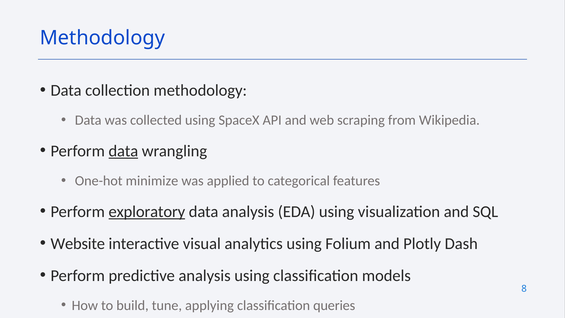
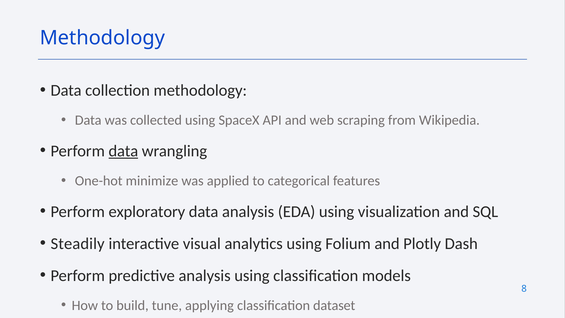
exploratory underline: present -> none (147, 211)
Website: Website -> Steadily (78, 243)
queries: queries -> dataset (334, 305)
